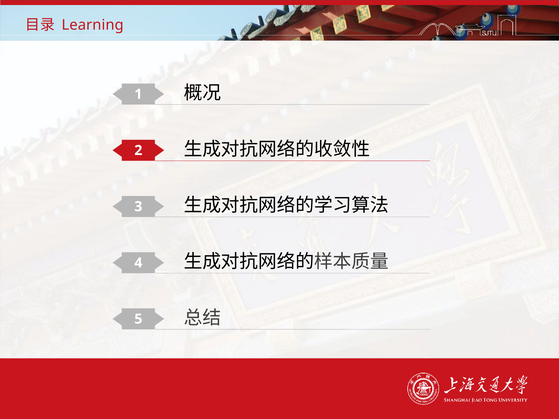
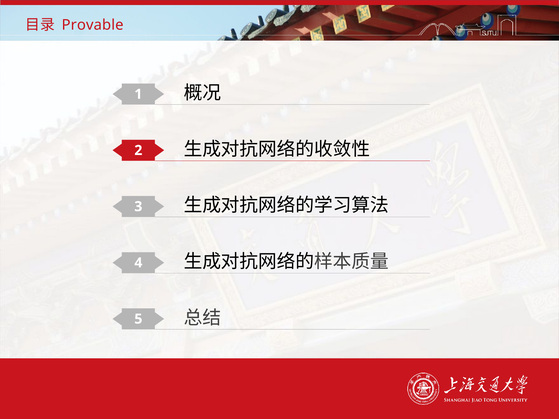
Learning: Learning -> Provable (93, 25)
